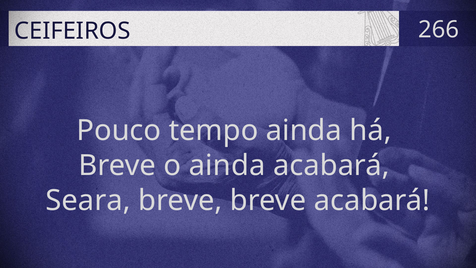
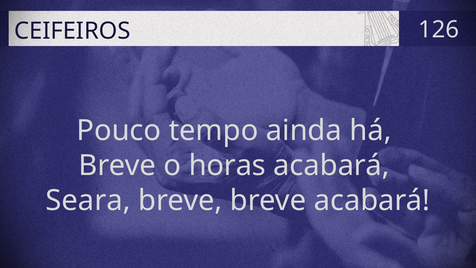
266: 266 -> 126 (439, 30)
o ainda: ainda -> horas (227, 165)
